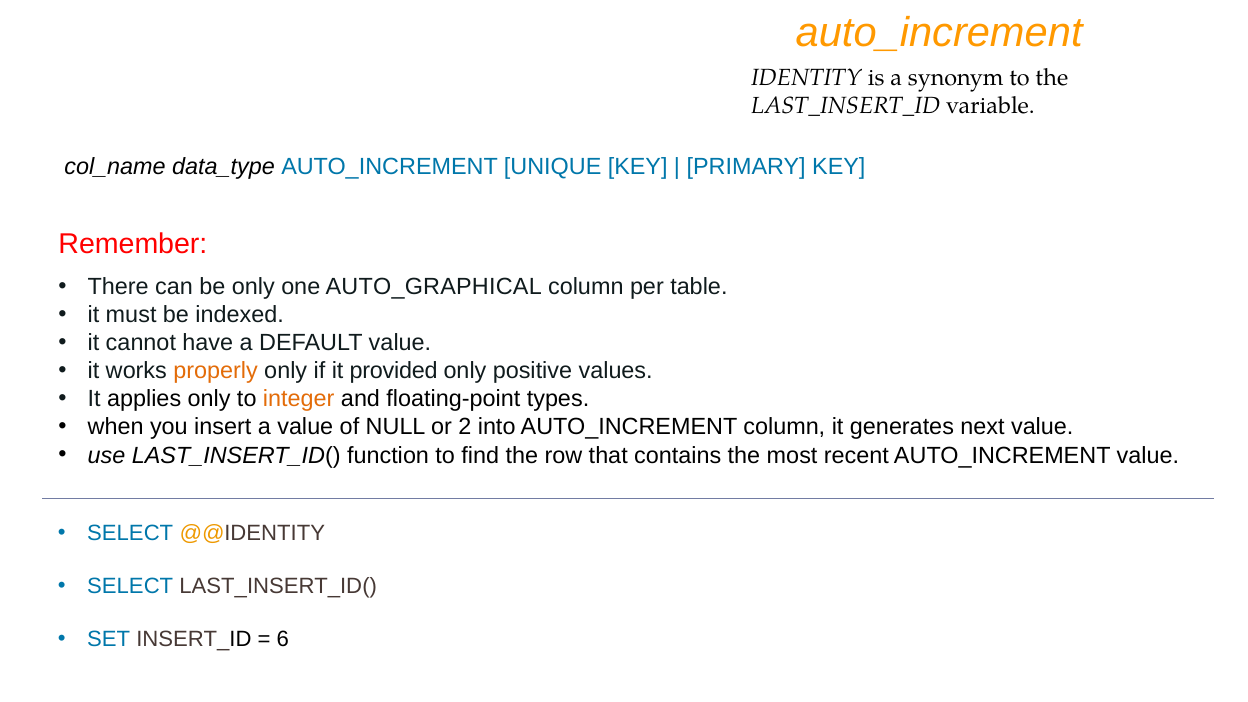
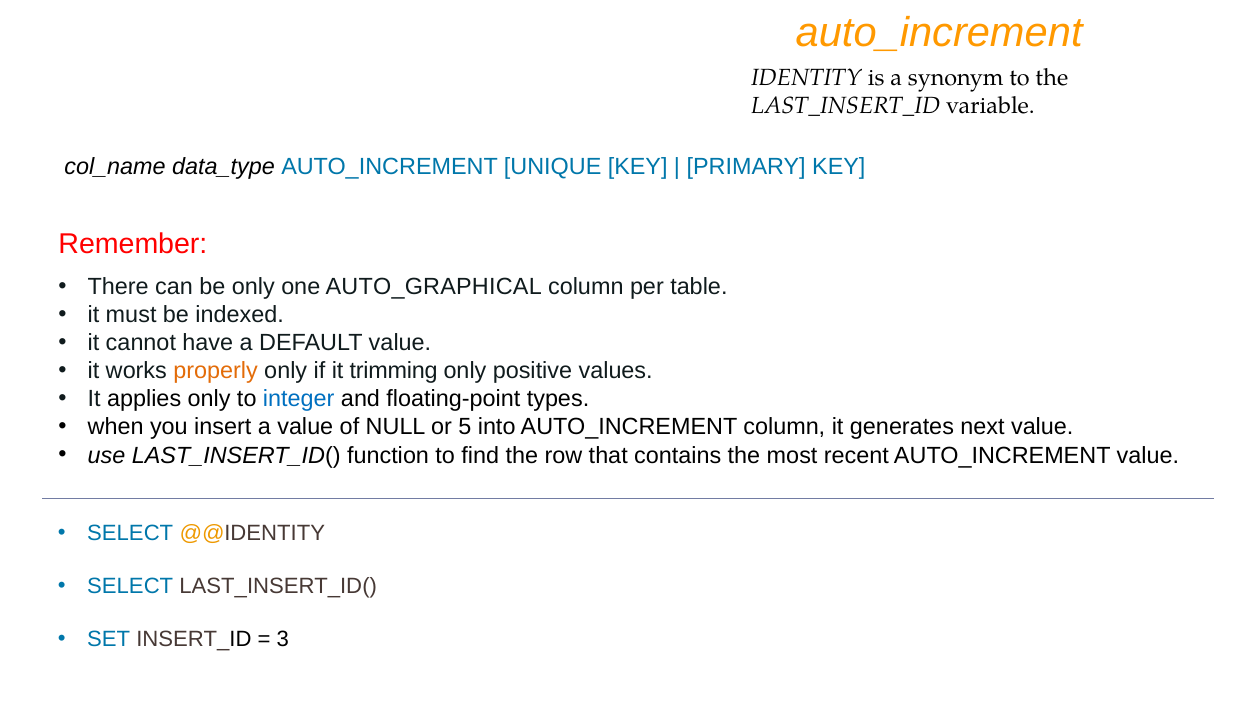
provided: provided -> trimming (394, 371)
integer colour: orange -> blue (299, 399)
2: 2 -> 5 (465, 427)
6: 6 -> 3 (283, 640)
